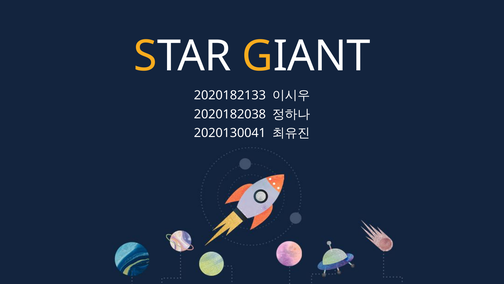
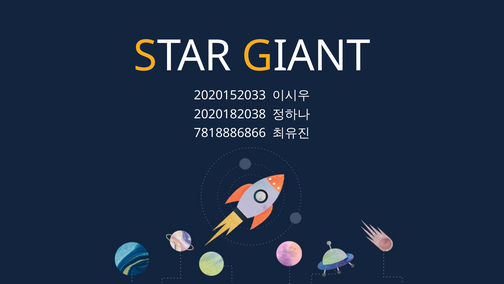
2020182133: 2020182133 -> 2020152033 (230, 95)
2020130041: 2020130041 -> 7818886866 (230, 133)
